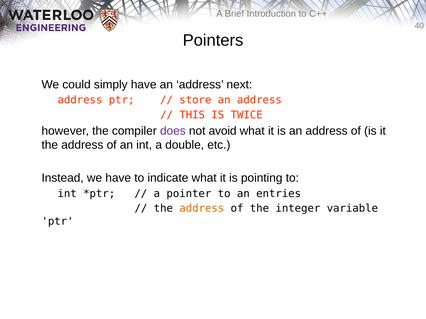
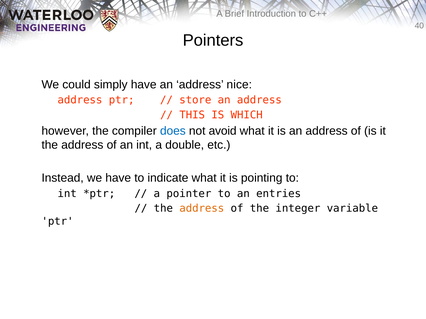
next: next -> nice (239, 85)
TWICE: TWICE -> WHICH (247, 115)
does colour: purple -> blue (173, 131)
